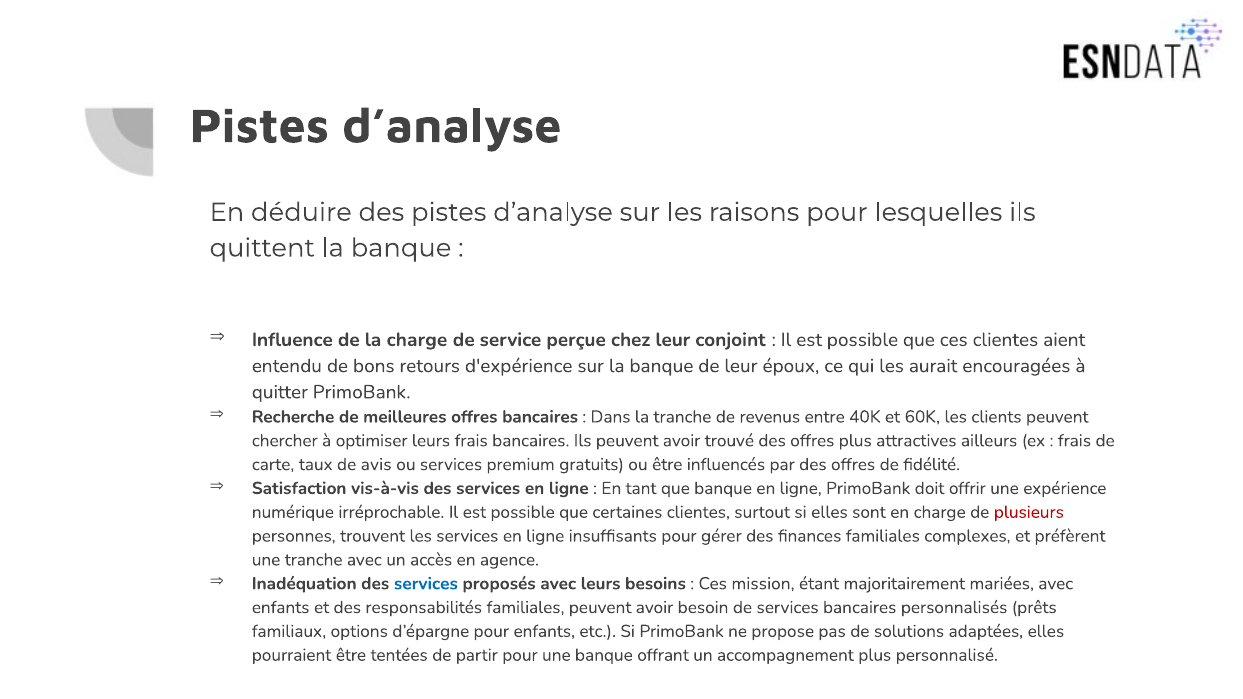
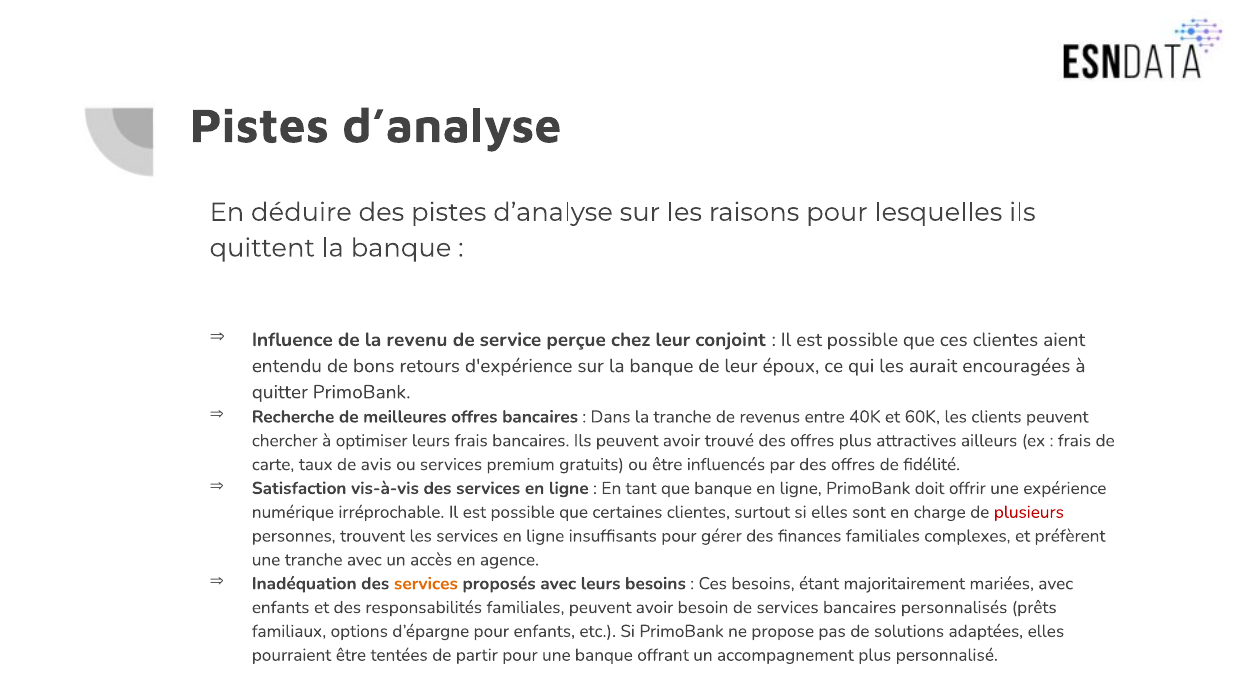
la charge: charge -> revenu (417, 340)
services colour: blue -> orange (426, 584)
Ces mission: mission -> besoins (763, 584)
